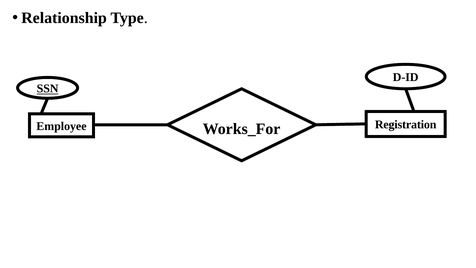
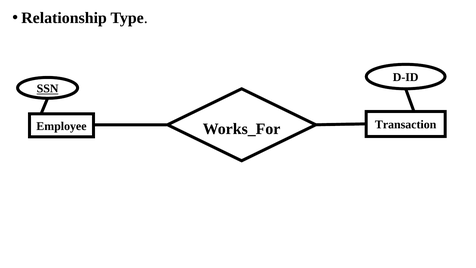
Registration: Registration -> Transaction (406, 125)
